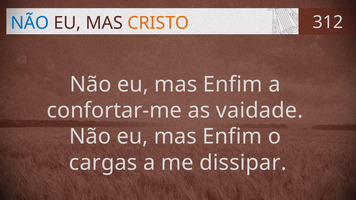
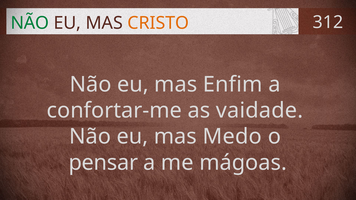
NÃO colour: blue -> green (30, 23)
Enfim: Enfim -> Medo (232, 137)
cargas: cargas -> pensar (103, 163)
dissipar: dissipar -> mágoas (243, 163)
